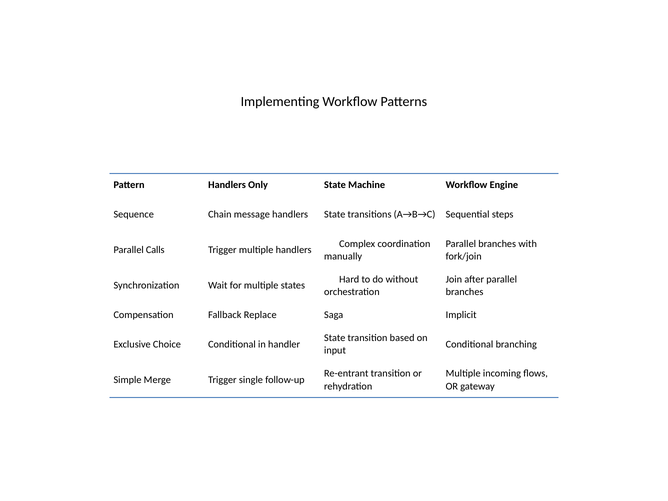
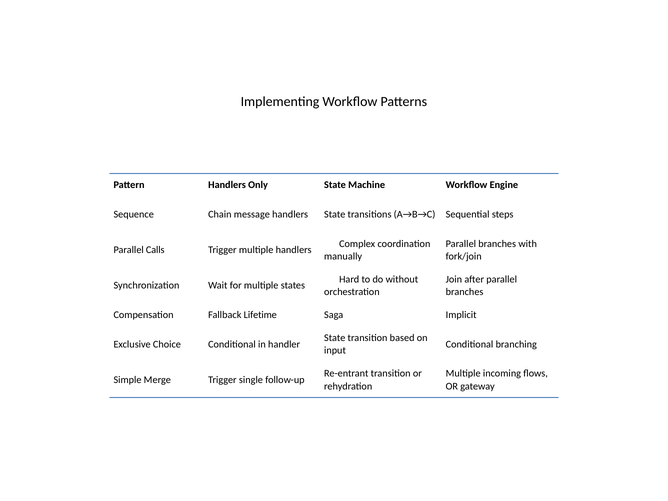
Replace: Replace -> Lifetime (260, 315)
